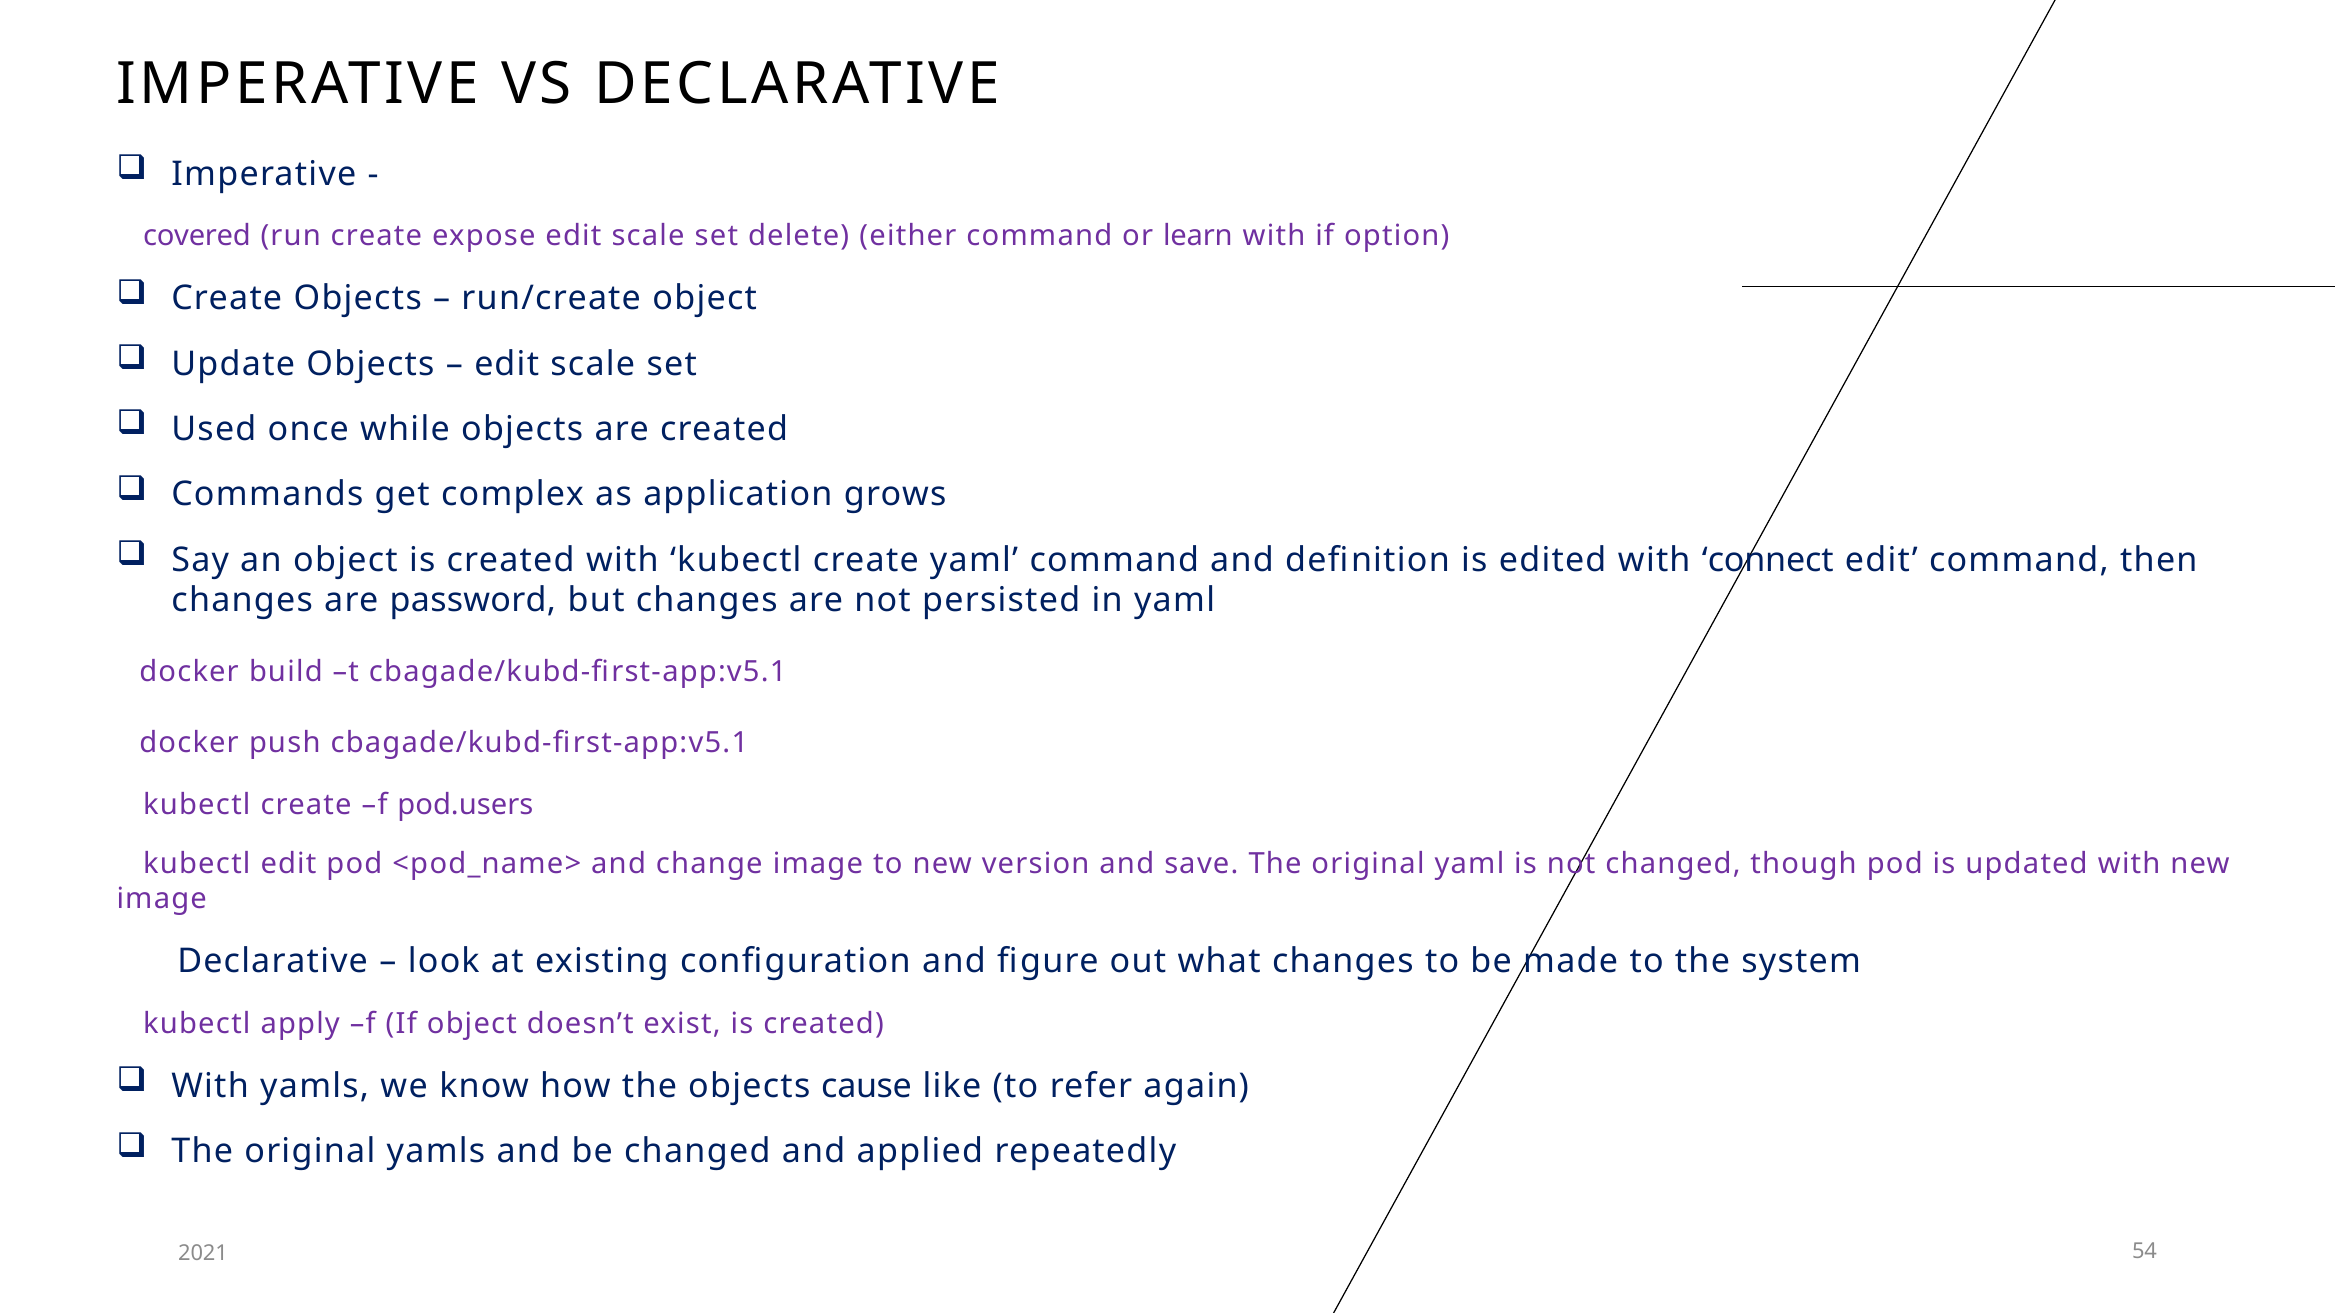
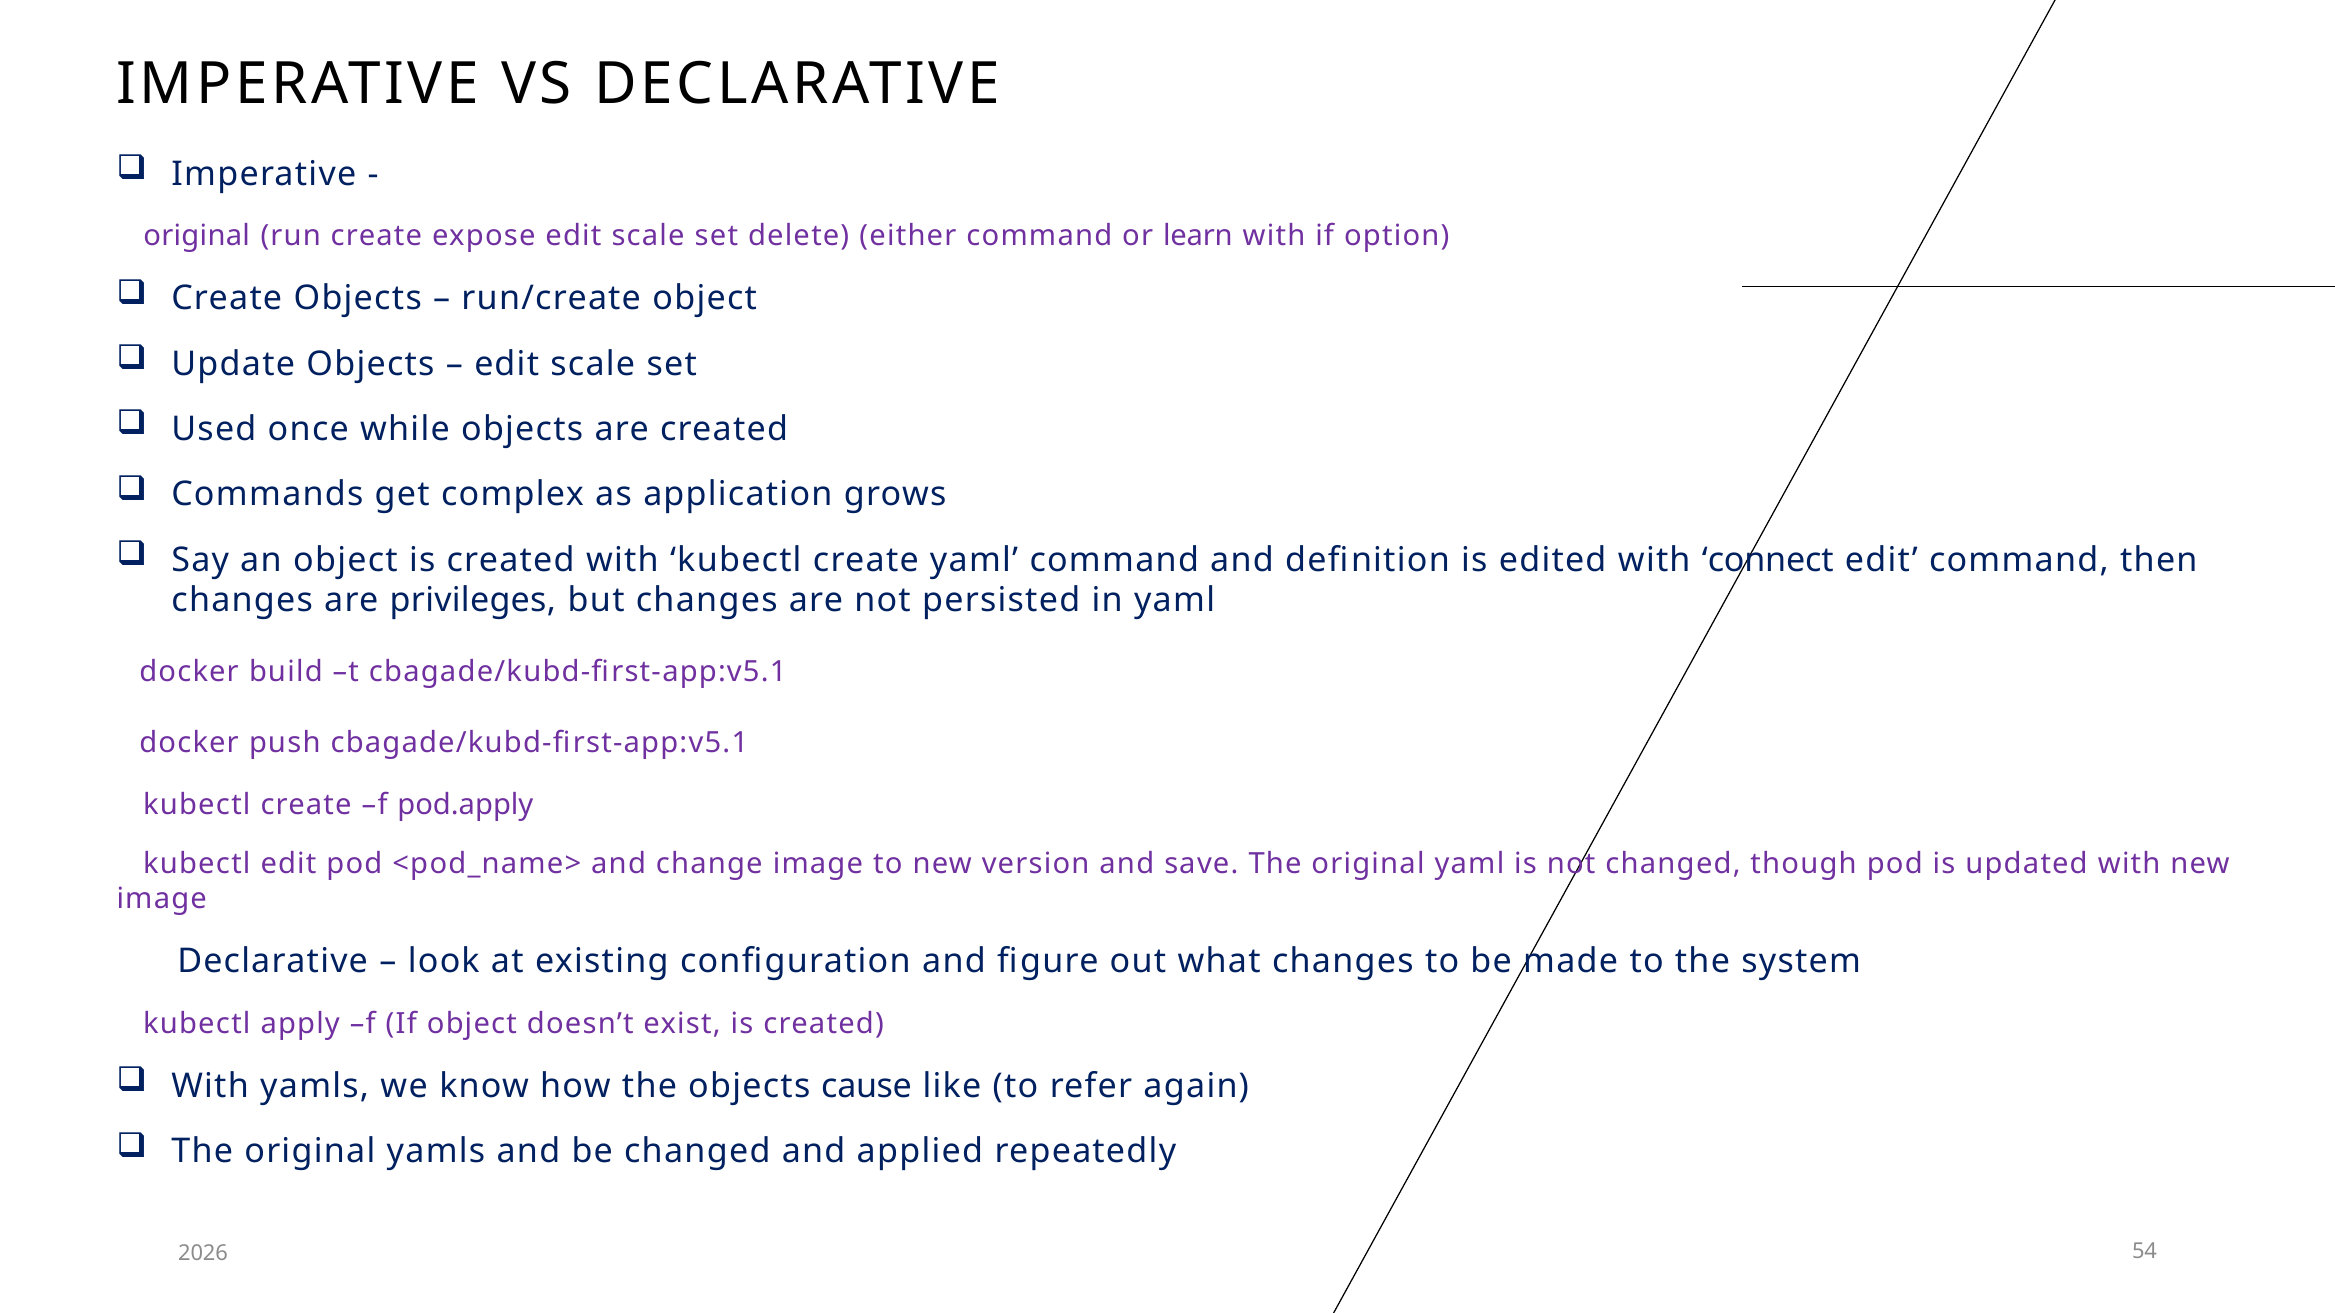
covered: covered -> original (197, 236)
password: password -> privileges (473, 601)
pod.users: pod.users -> pod.apply (465, 805)
2021: 2021 -> 2026 (203, 1254)
